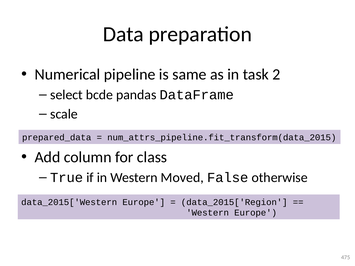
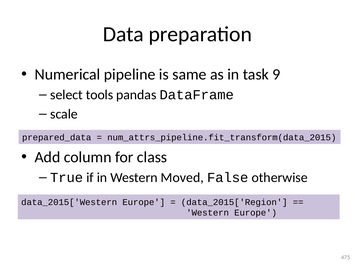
2: 2 -> 9 (276, 74)
bcde: bcde -> tools (100, 95)
